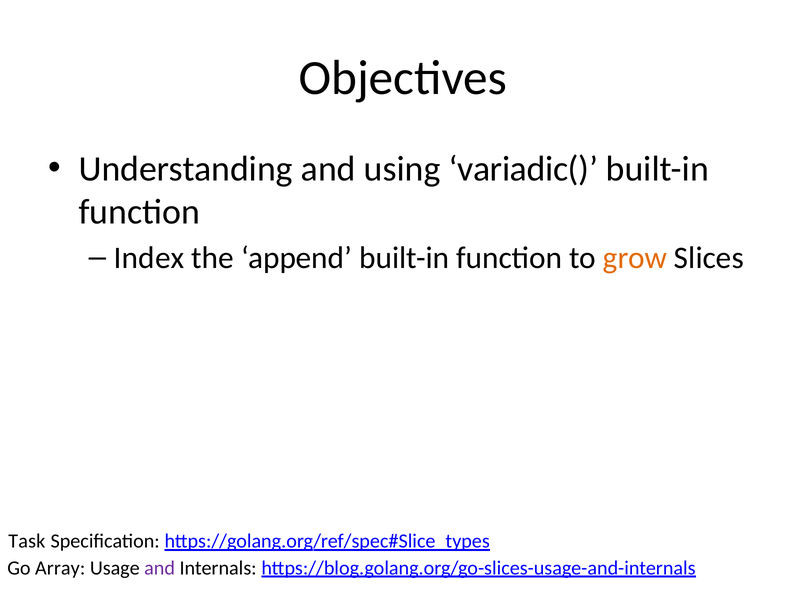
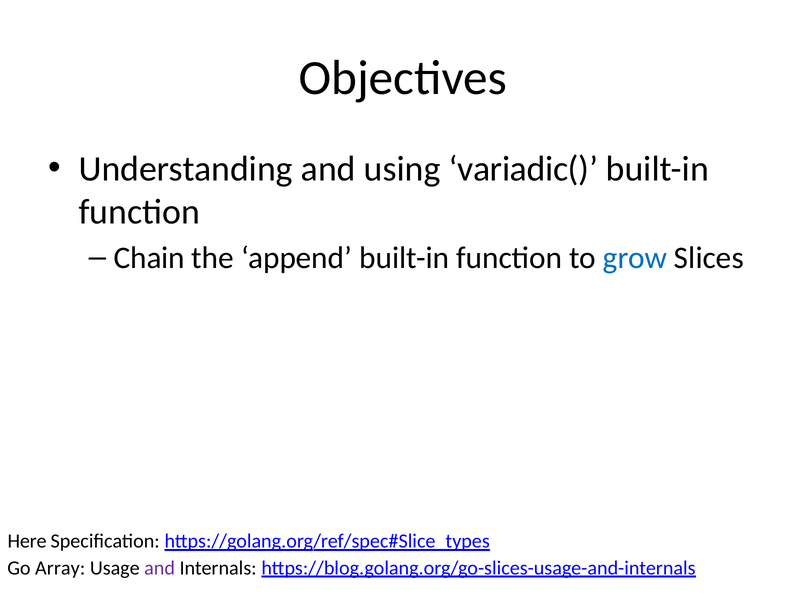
Index: Index -> Chain (149, 258)
grow colour: orange -> blue (635, 258)
Task: Task -> Here (27, 542)
